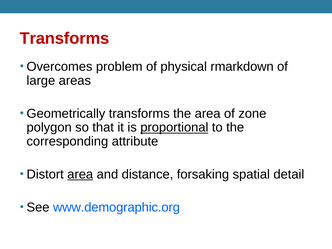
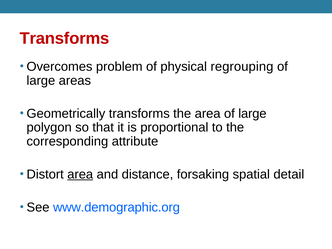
rmarkdown: rmarkdown -> regrouping (242, 67)
area of zone: zone -> large (252, 114)
proportional underline: present -> none (174, 127)
